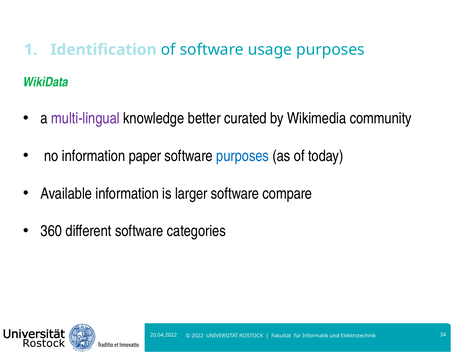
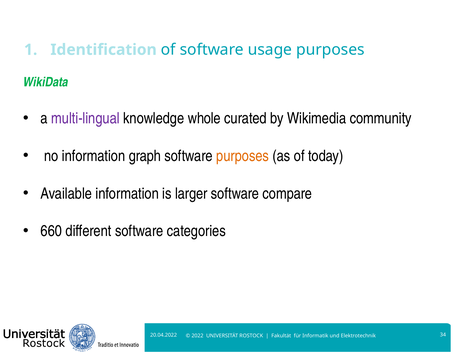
better: better -> whole (204, 118)
paper: paper -> graph (145, 156)
purposes colour: blue -> orange (243, 156)
360: 360 -> 660 (51, 231)
